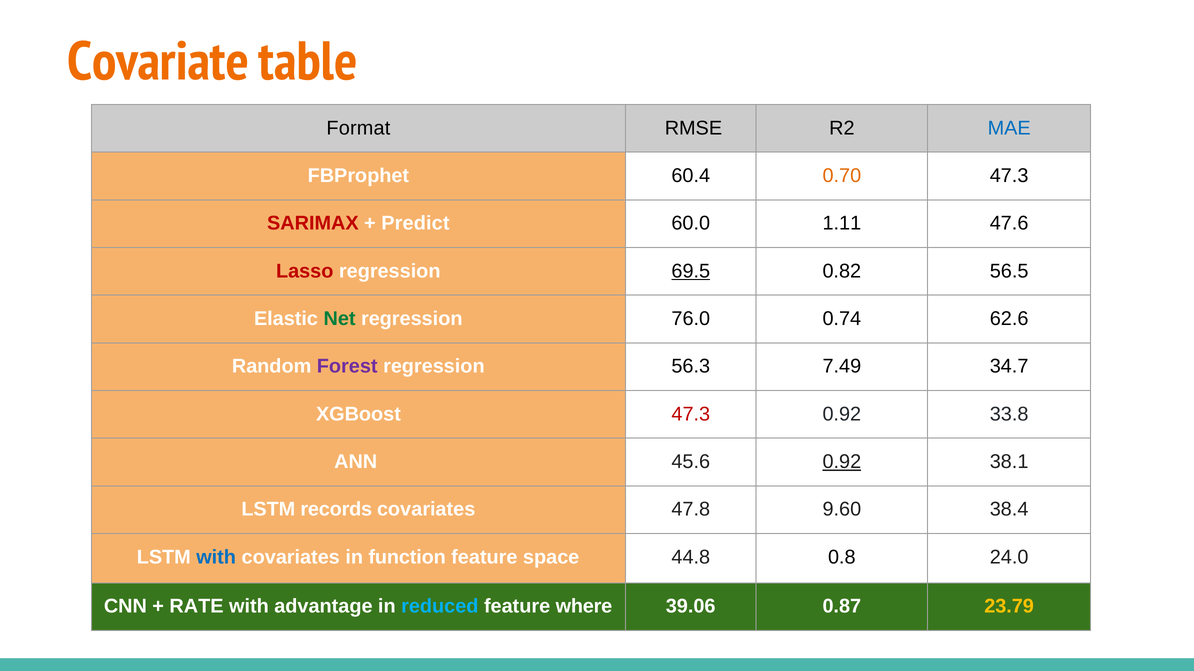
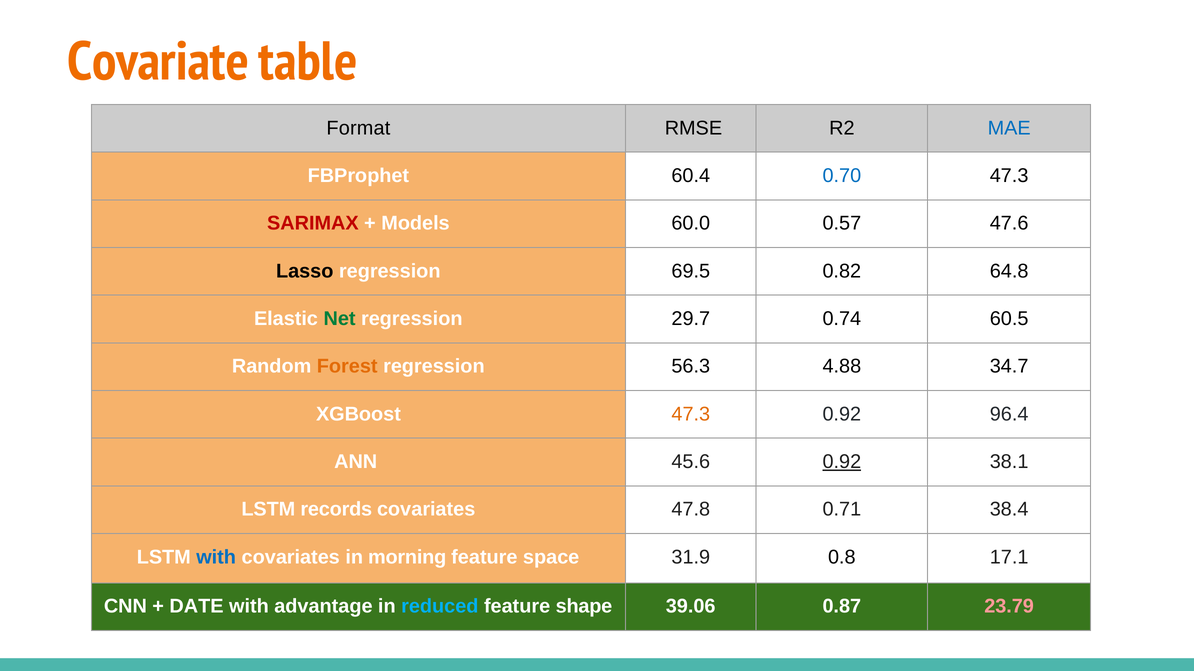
0.70 colour: orange -> blue (842, 176)
Predict: Predict -> Models (416, 223)
1.11: 1.11 -> 0.57 (842, 223)
Lasso colour: red -> black (305, 271)
69.5 underline: present -> none (691, 271)
56.5: 56.5 -> 64.8 (1009, 271)
76.0: 76.0 -> 29.7 (691, 319)
62.6: 62.6 -> 60.5 (1009, 319)
Forest colour: purple -> orange (347, 367)
7.49: 7.49 -> 4.88 (842, 367)
47.3 colour: red -> orange (691, 414)
33.8: 33.8 -> 96.4 (1009, 414)
9.60: 9.60 -> 0.71 (842, 510)
function: function -> morning (407, 557)
44.8: 44.8 -> 31.9 (691, 557)
24.0: 24.0 -> 17.1 (1009, 557)
RATE: RATE -> DATE (197, 607)
where: where -> shape (584, 607)
23.79 colour: yellow -> pink (1009, 607)
